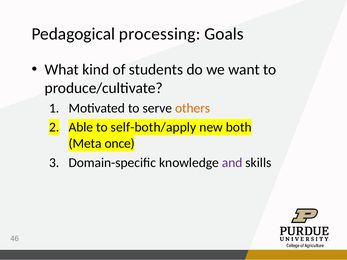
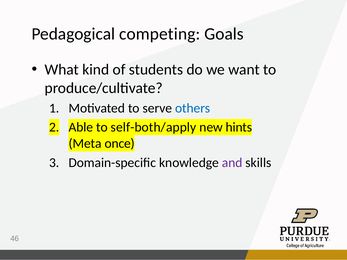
processing: processing -> competing (160, 34)
others colour: orange -> blue (193, 108)
both: both -> hints (239, 127)
